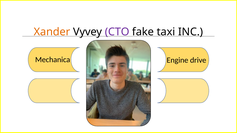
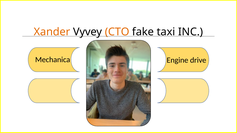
CTO colour: purple -> orange (117, 32)
